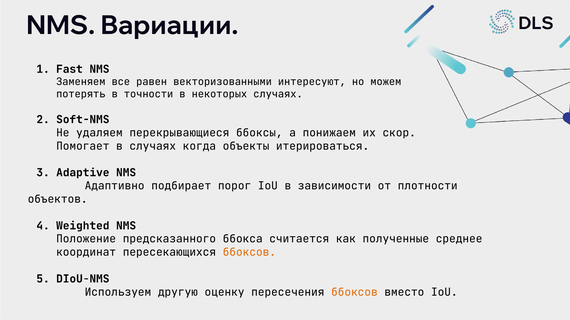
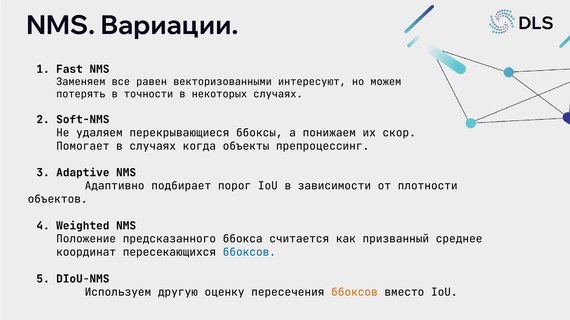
итерироваться: итерироваться -> препроцессинг (323, 146)
полученные: полученные -> призванный (396, 239)
ббоксов colour: orange -> blue (249, 253)
